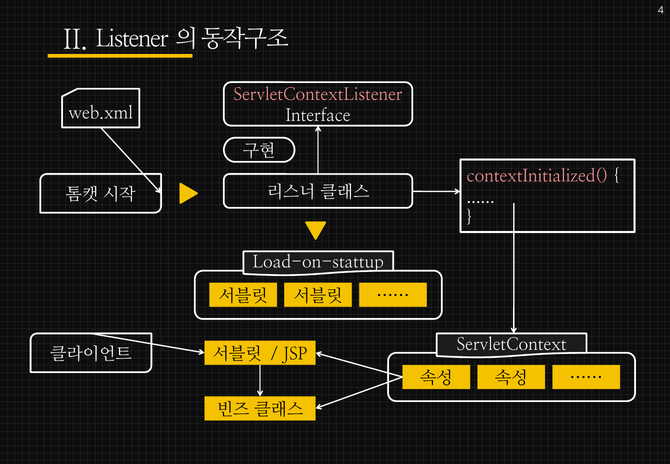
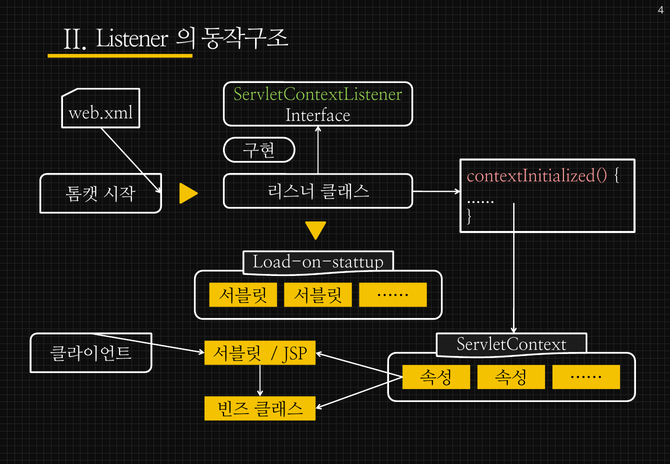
ServletContextListener colour: pink -> light green (318, 95)
